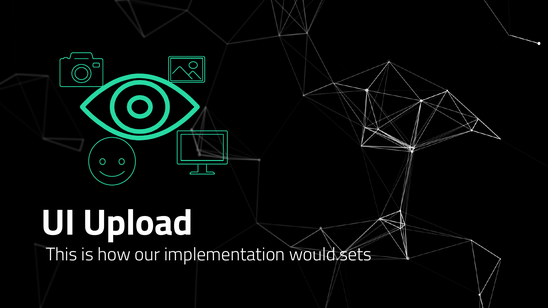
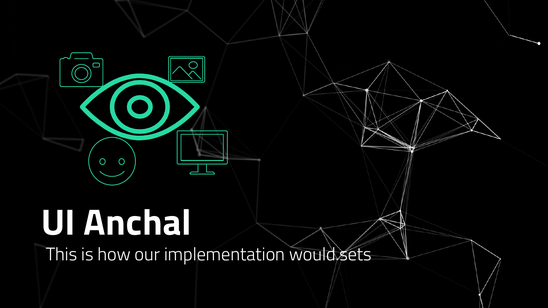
Upload: Upload -> Anchal (137, 223)
